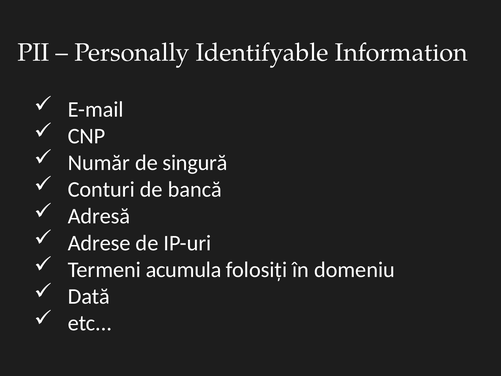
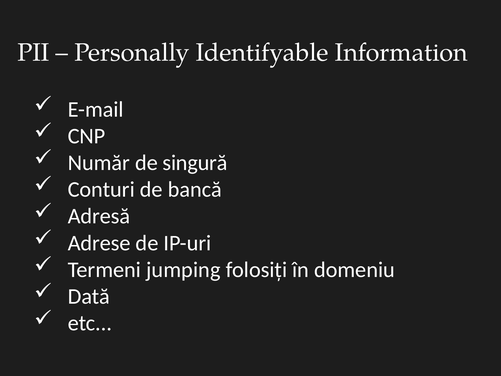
acumula: acumula -> jumping (183, 270)
